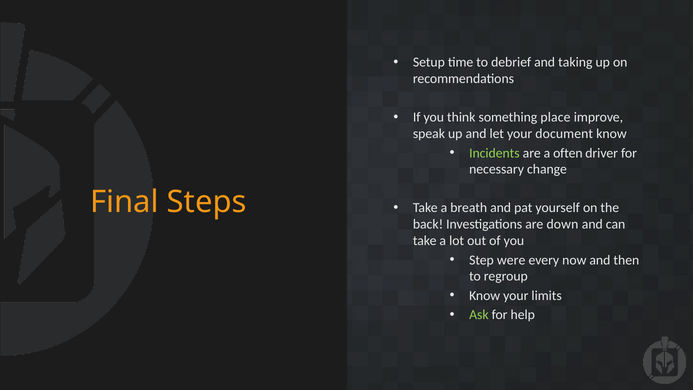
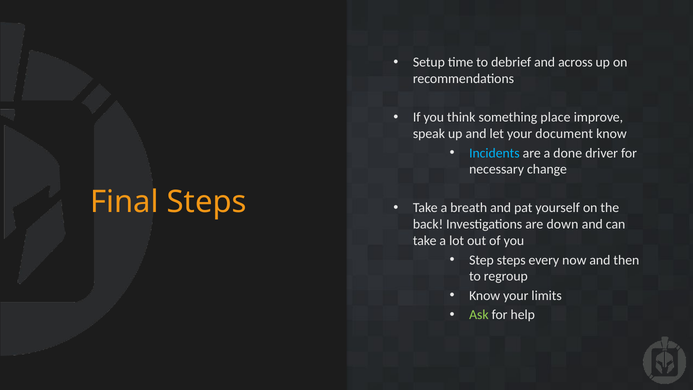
taking: taking -> across (575, 62)
Incidents colour: light green -> light blue (494, 153)
often: often -> done (568, 153)
Step were: were -> steps (511, 260)
